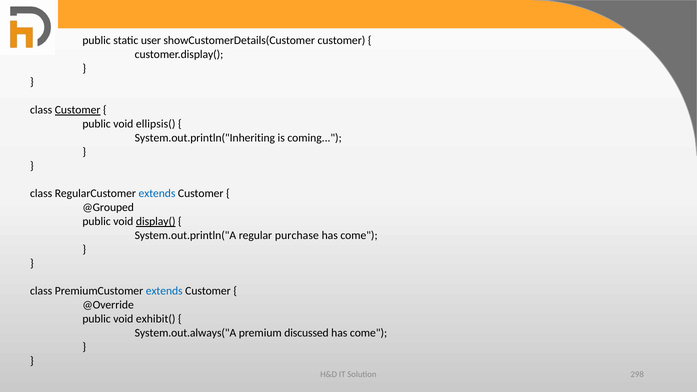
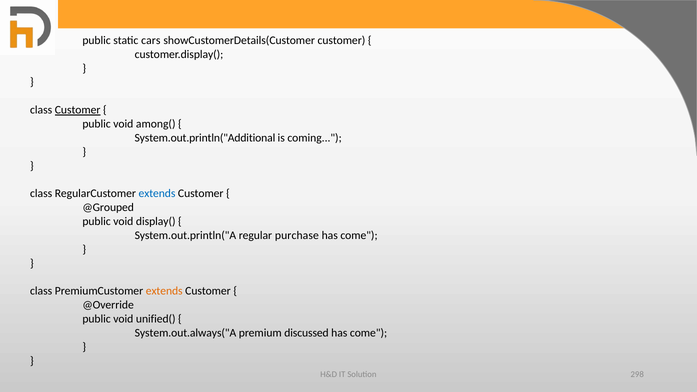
user: user -> cars (151, 40)
ellipsis(: ellipsis( -> among( (156, 124)
System.out.println("Inheriting: System.out.println("Inheriting -> System.out.println("Additional (205, 138)
display( underline: present -> none (156, 221)
extends colour: blue -> orange (164, 291)
exhibit(: exhibit( -> unified( (156, 319)
